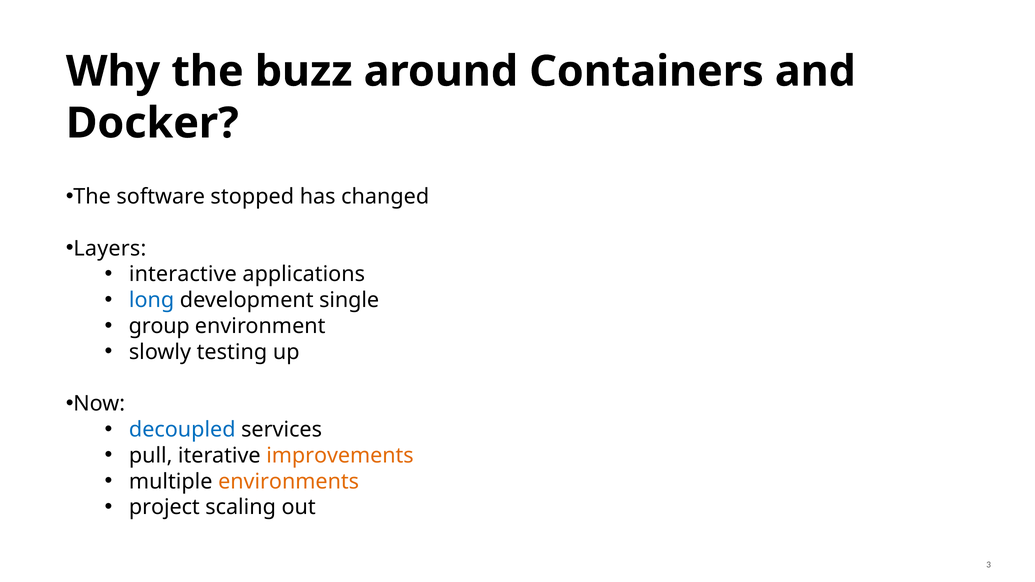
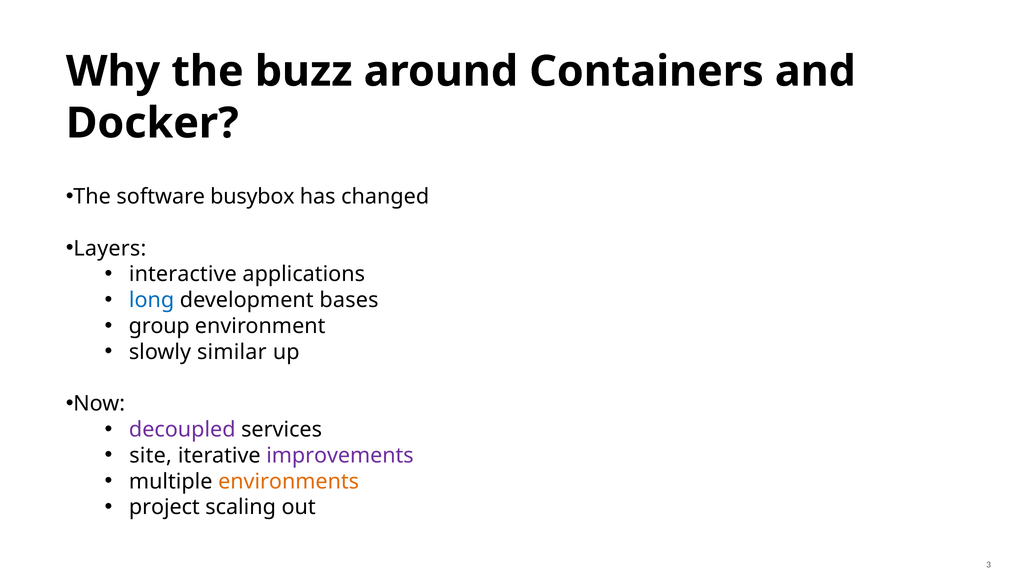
stopped: stopped -> busybox (252, 197)
single: single -> bases (349, 300)
testing: testing -> similar (232, 352)
decoupled colour: blue -> purple (182, 430)
pull: pull -> site (151, 456)
improvements colour: orange -> purple (340, 456)
